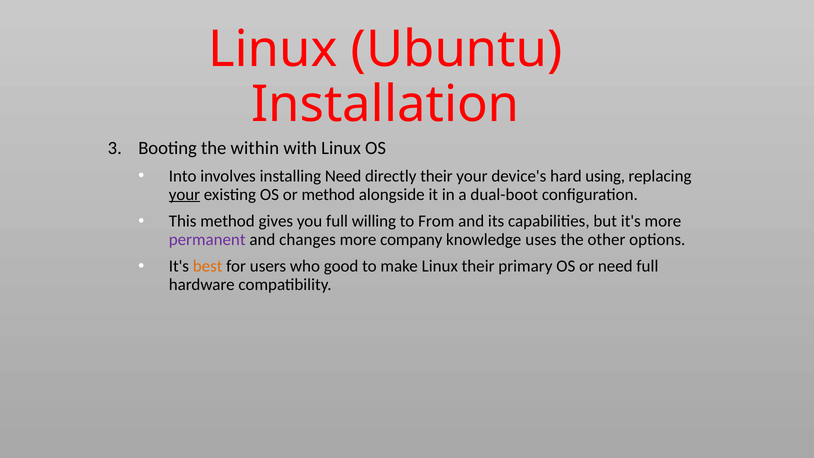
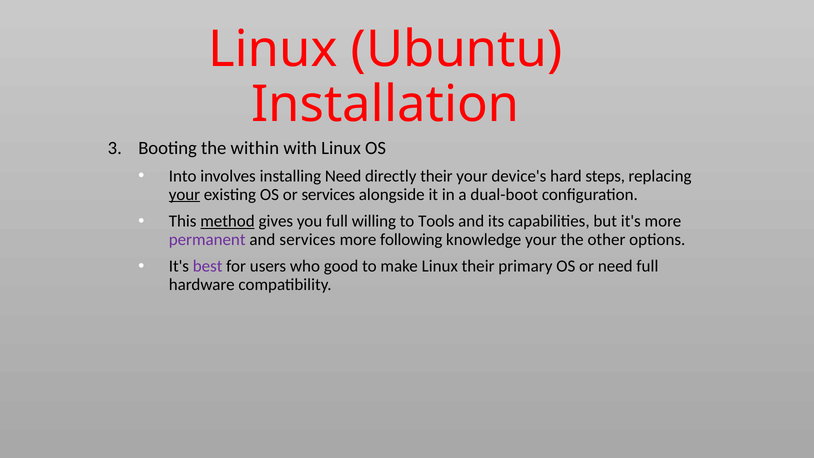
using: using -> steps (605, 176)
or method: method -> services (328, 194)
method underline: none -> present (227, 221)
From: From -> Tools (436, 221)
and changes: changes -> services (307, 239)
company: company -> following (411, 239)
knowledge uses: uses -> your (541, 239)
best colour: orange -> purple (208, 266)
